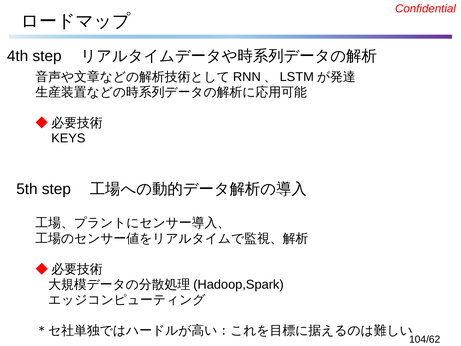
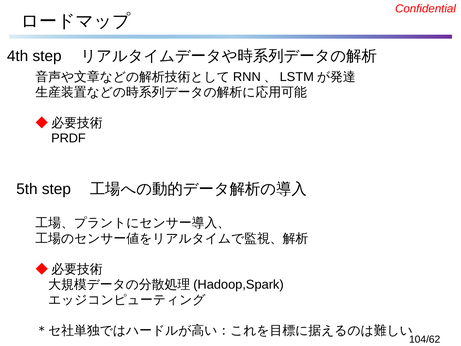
KEYS: KEYS -> PRDF (68, 138)
